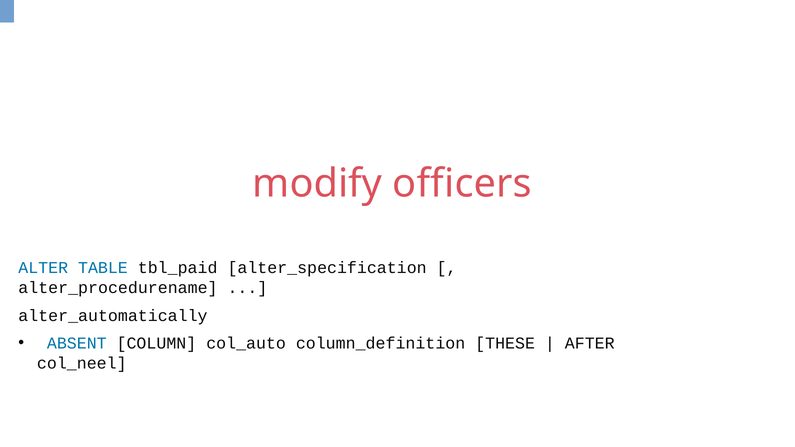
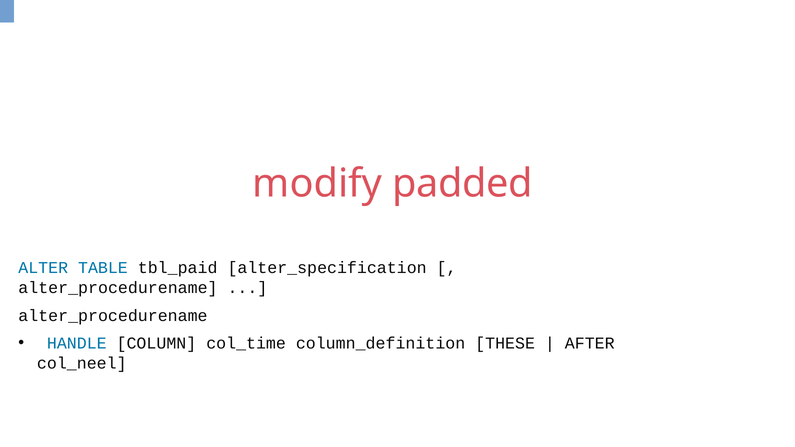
officers: officers -> padded (463, 184)
alter_automatically: alter_automatically -> alter_procedurename (113, 316)
ABSENT: ABSENT -> HANDLE (77, 344)
col_auto: col_auto -> col_time (246, 344)
